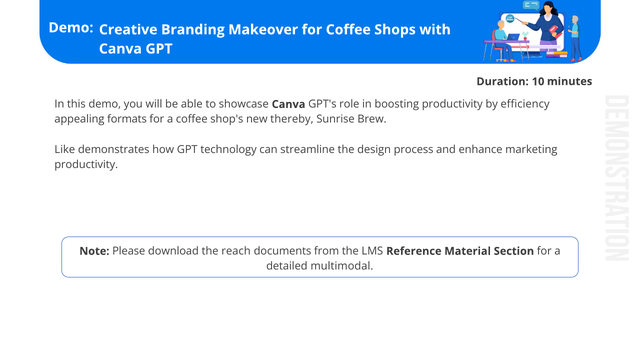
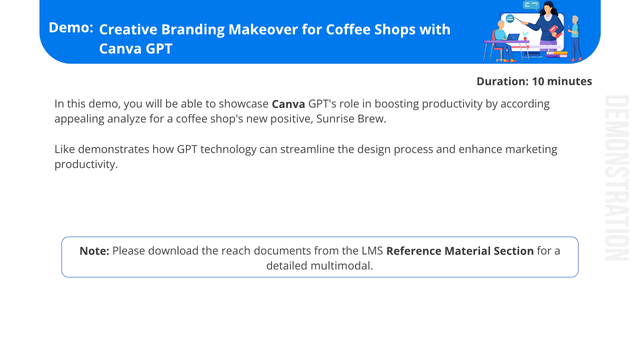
efficiency: efficiency -> according (525, 104)
formats: formats -> analyze (127, 119)
thereby: thereby -> positive (292, 119)
